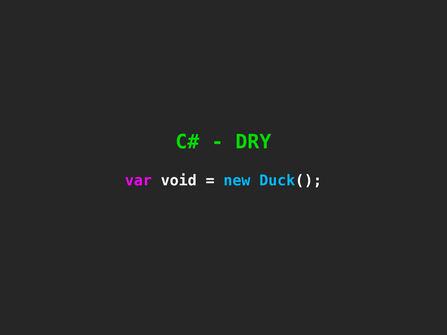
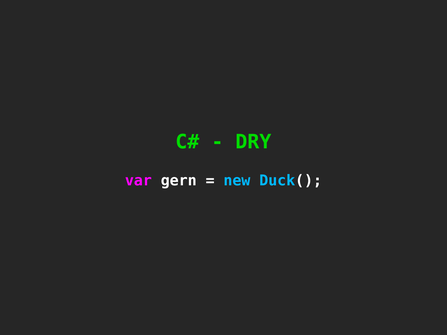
void: void -> gern (179, 181)
